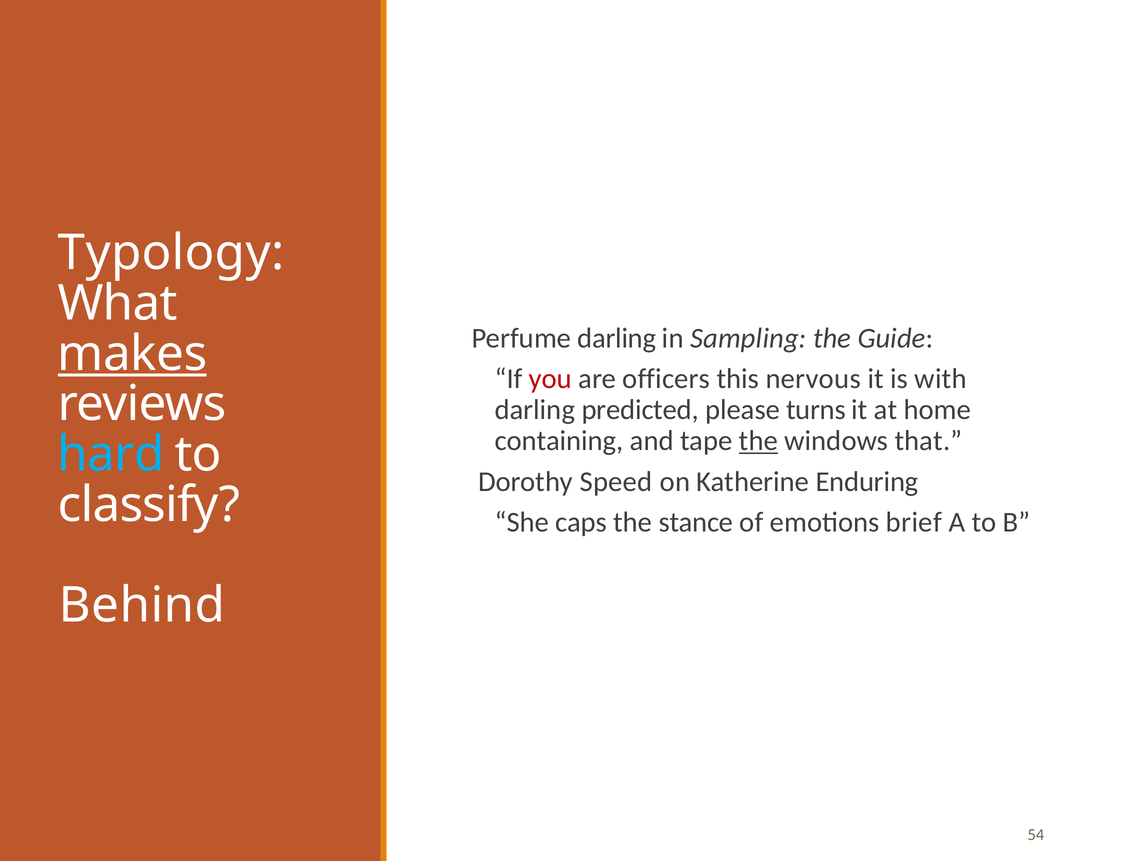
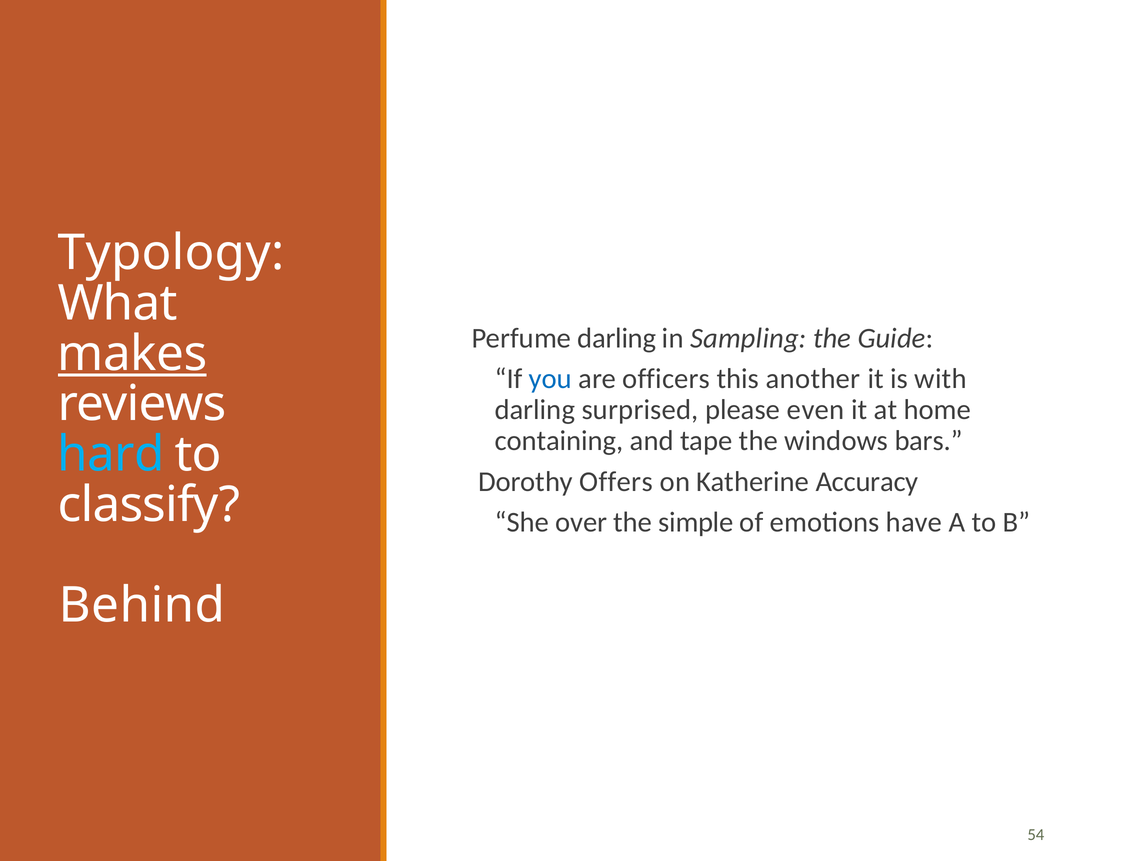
you colour: red -> blue (550, 379)
nervous: nervous -> another (813, 379)
predicted: predicted -> surprised (640, 410)
turns: turns -> even (816, 410)
the underline: present -> none (758, 441)
that: that -> bars (929, 441)
Speed: Speed -> Offers (616, 482)
Enduring: Enduring -> Accuracy (867, 482)
caps: caps -> over (581, 522)
stance: stance -> simple (696, 522)
brief: brief -> have (914, 522)
